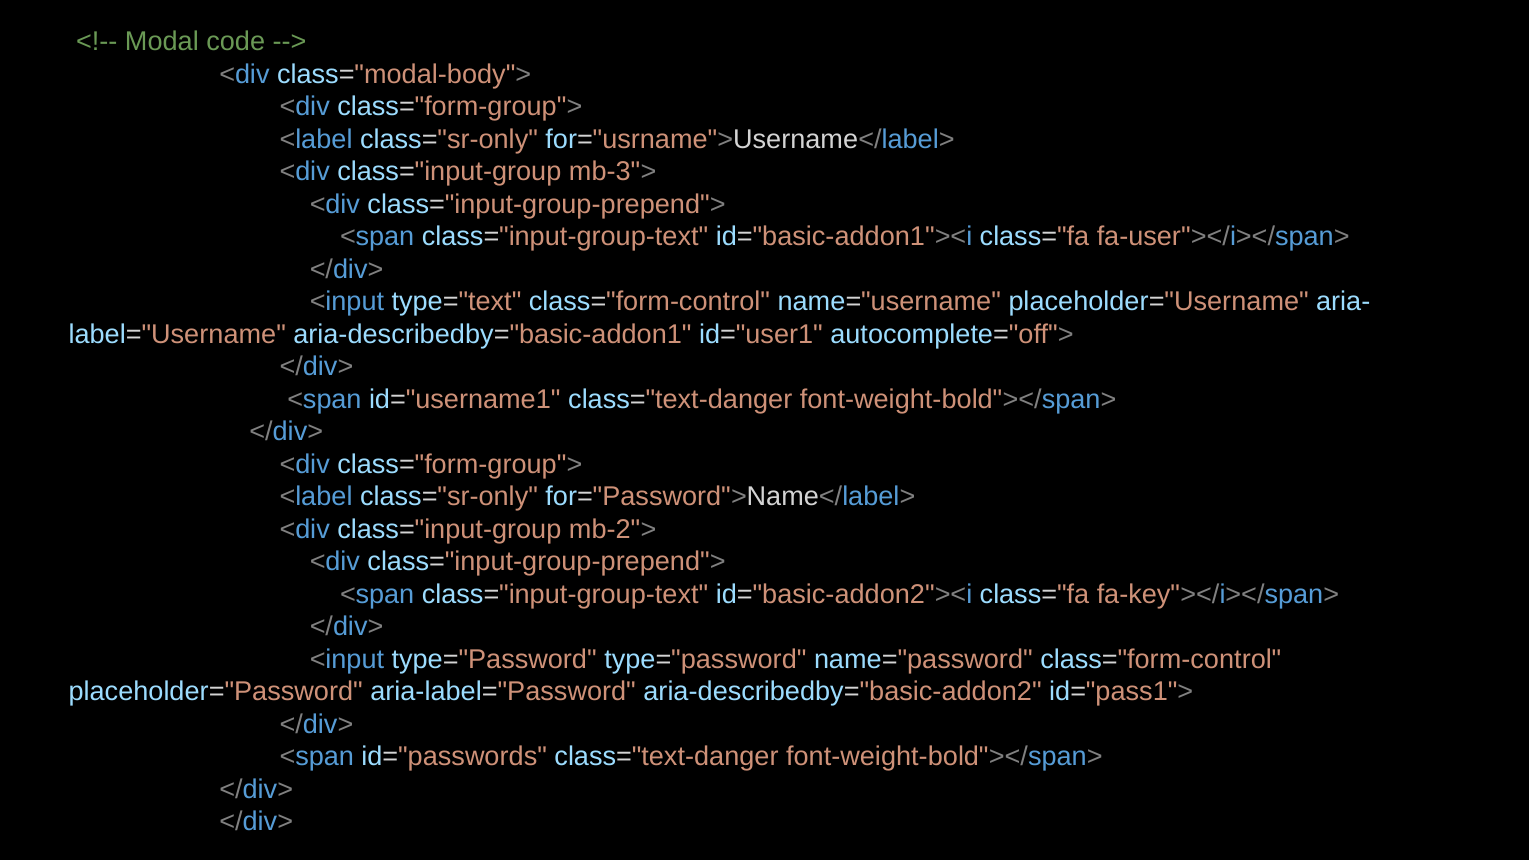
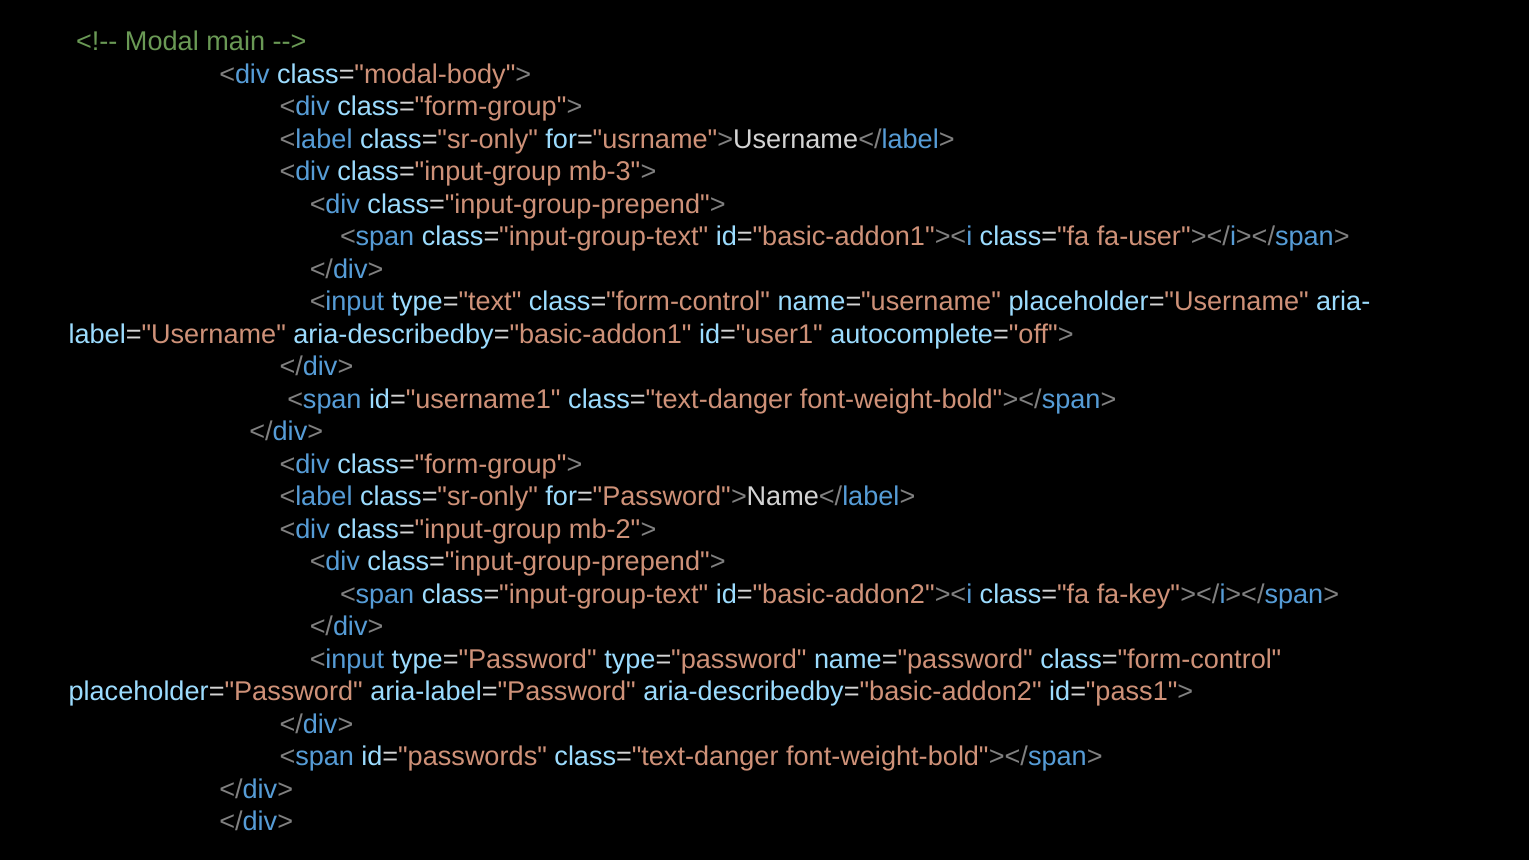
code: code -> main (236, 42)
